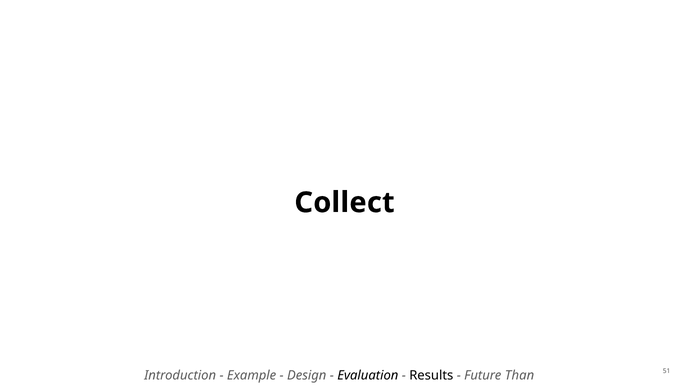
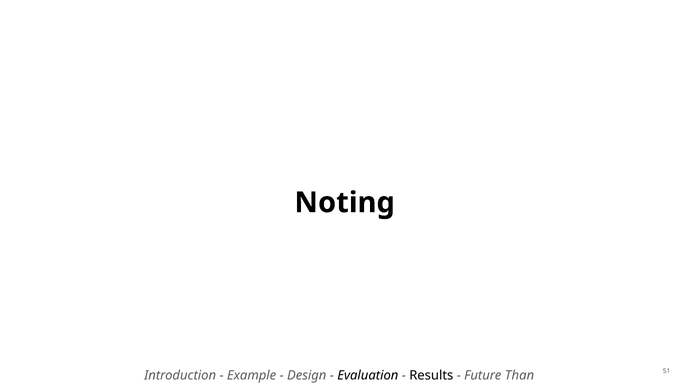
Collect: Collect -> Noting (345, 203)
